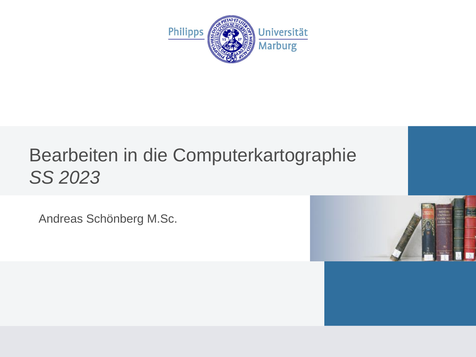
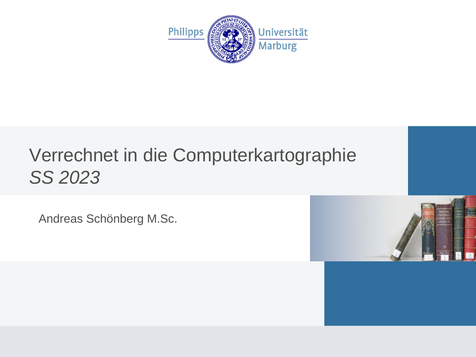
Bearbeiten: Bearbeiten -> Verrechnet (74, 156)
